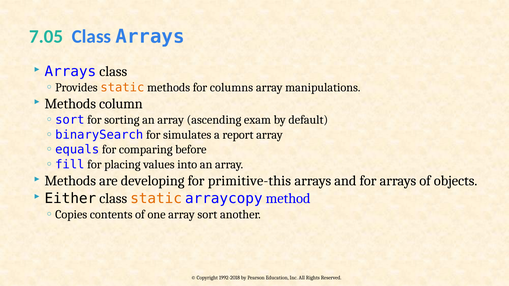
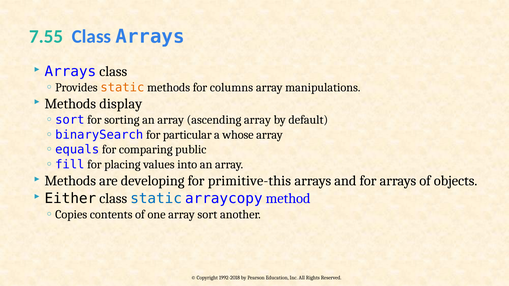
7.05: 7.05 -> 7.55 (46, 37)
column: column -> display (121, 104)
ascending exam: exam -> array (257, 120)
simulates: simulates -> particular (187, 135)
report: report -> whose (238, 135)
before: before -> public (191, 150)
static colour: orange -> blue (156, 199)
